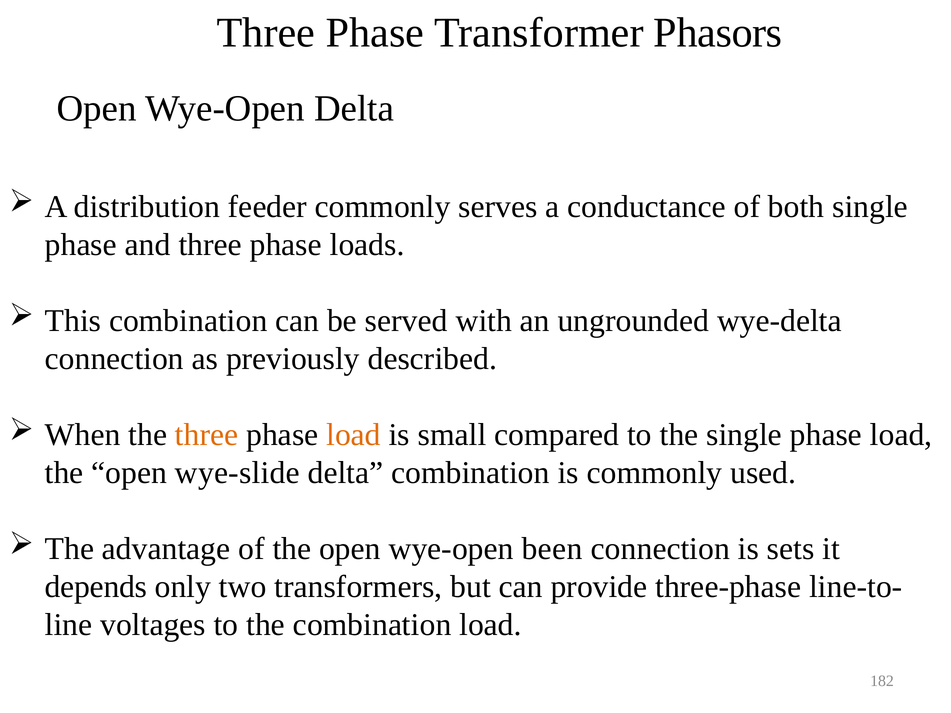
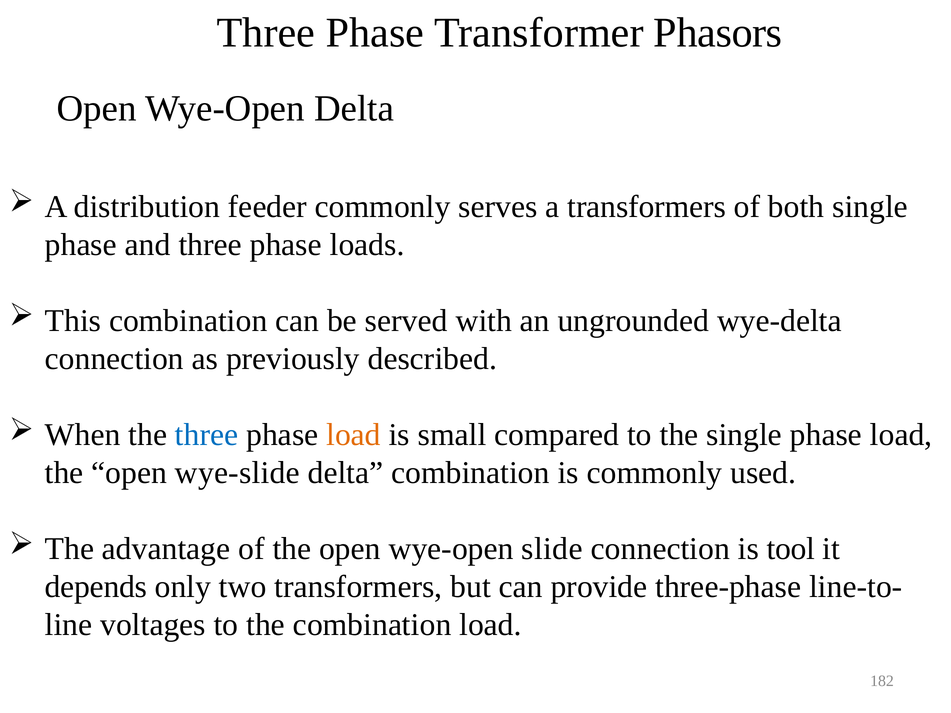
a conductance: conductance -> transformers (647, 207)
three colour: orange -> blue (207, 435)
been: been -> slide (552, 549)
sets: sets -> tool (791, 549)
